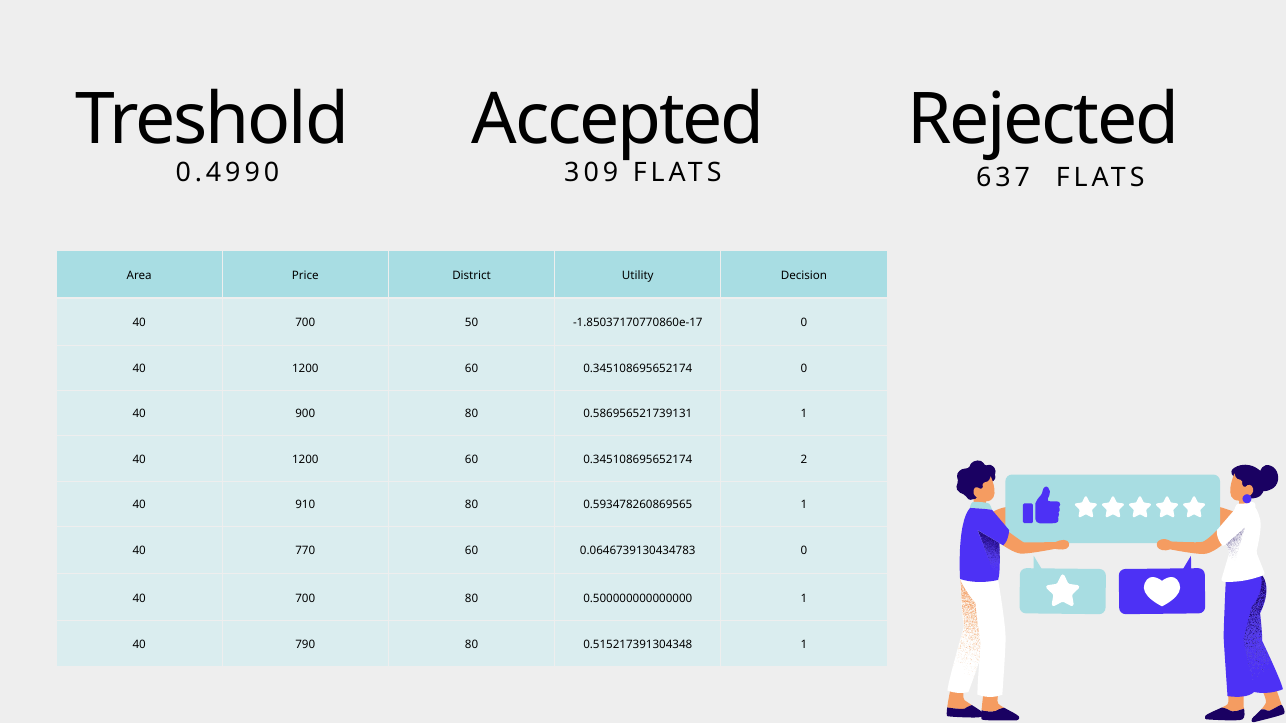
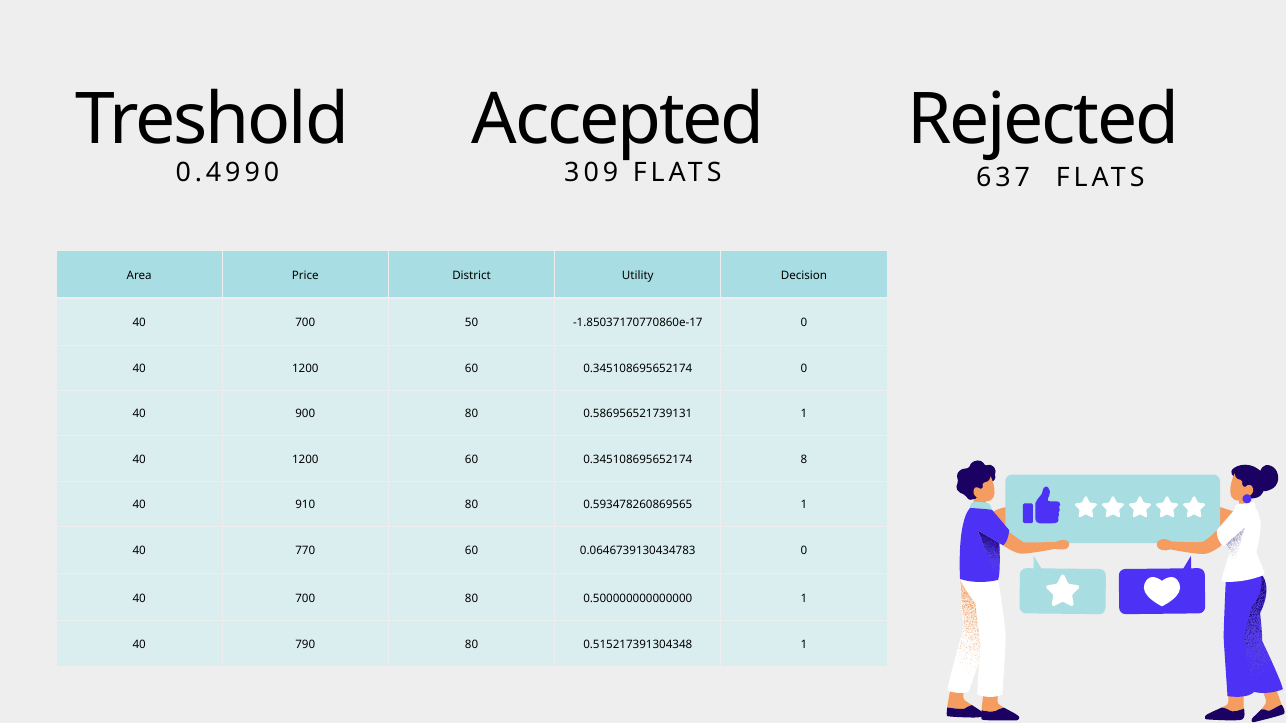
2: 2 -> 8 (804, 460)
